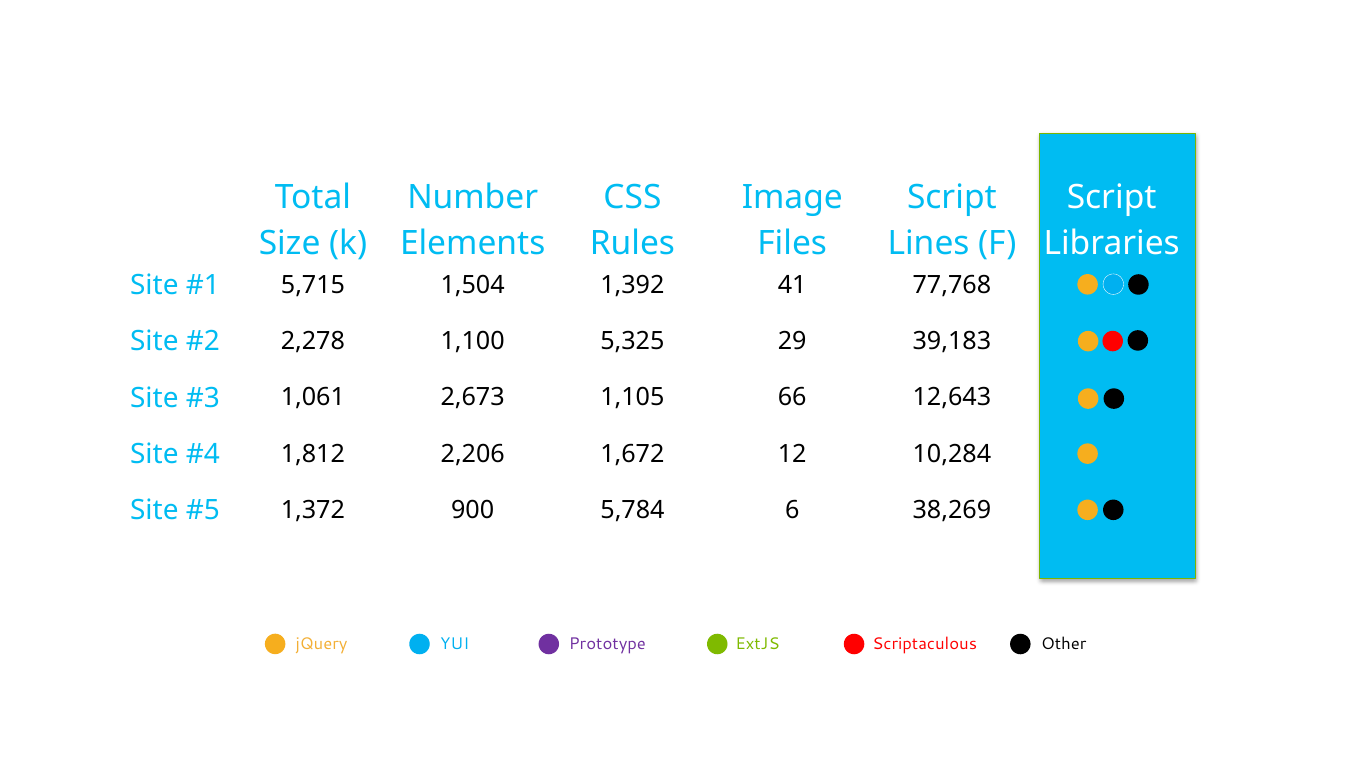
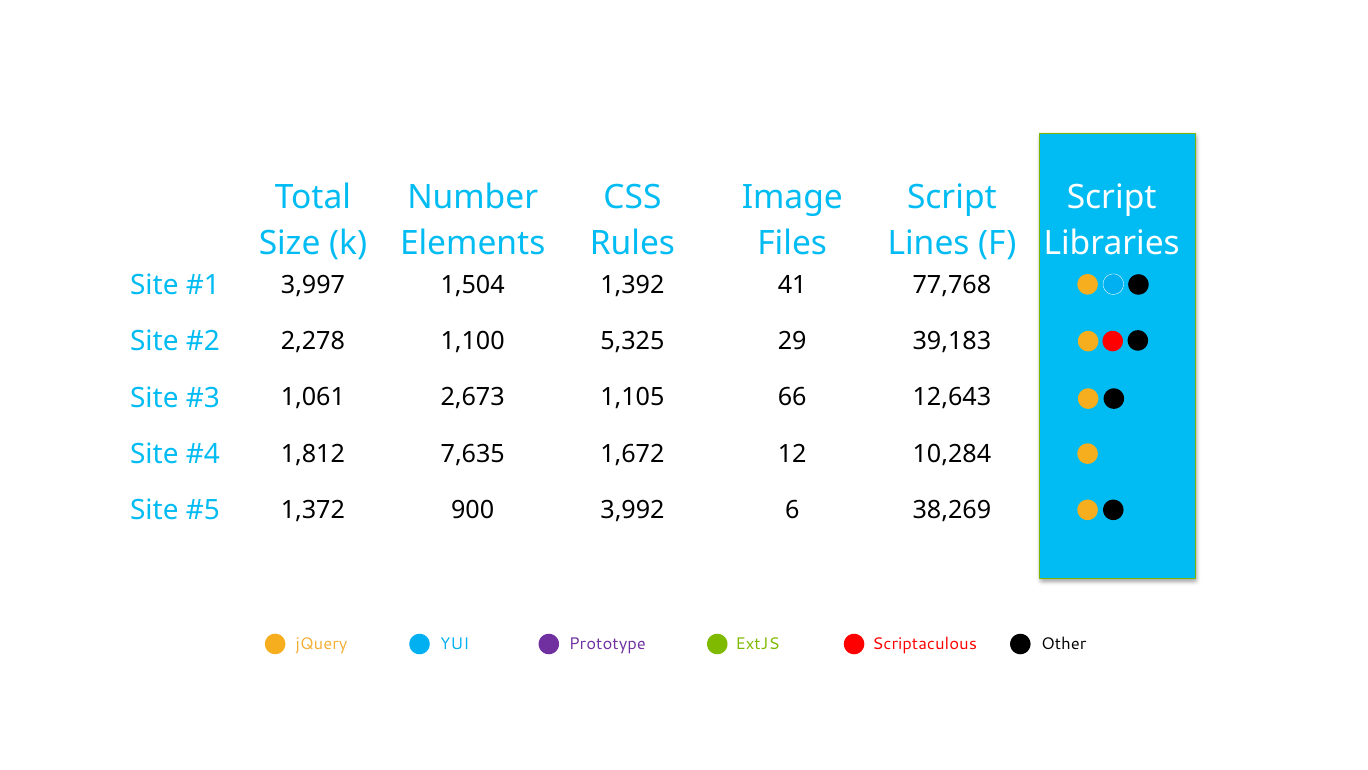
5,715: 5,715 -> 3,997 (313, 285)
2,206: 2,206 -> 7,635 (473, 453)
5,784: 5,784 -> 3,992 (632, 509)
